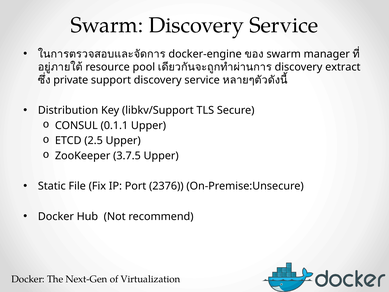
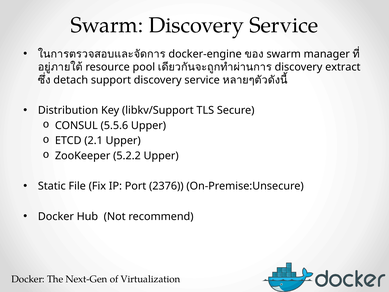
private: private -> detach (71, 80)
0.1.1: 0.1.1 -> 5.5.6 (114, 125)
2.5: 2.5 -> 2.1 (94, 141)
3.7.5: 3.7.5 -> 5.2.2 (127, 156)
